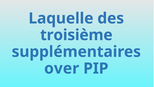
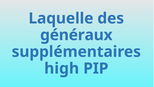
troisième: troisième -> généraux (76, 35)
over: over -> high (62, 68)
